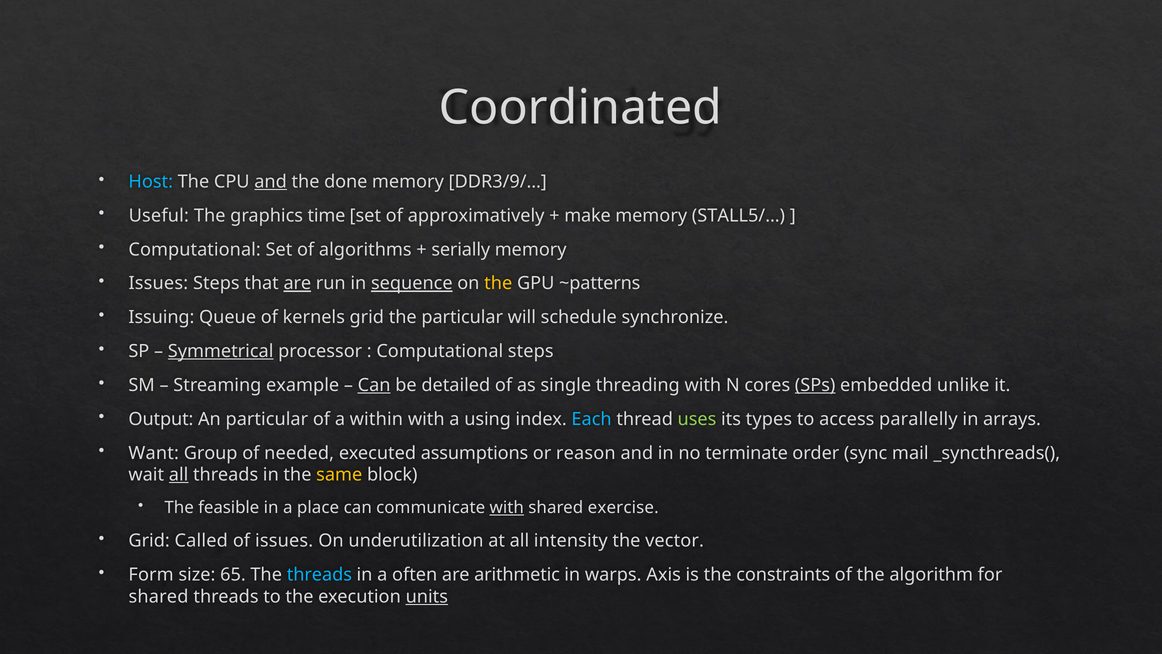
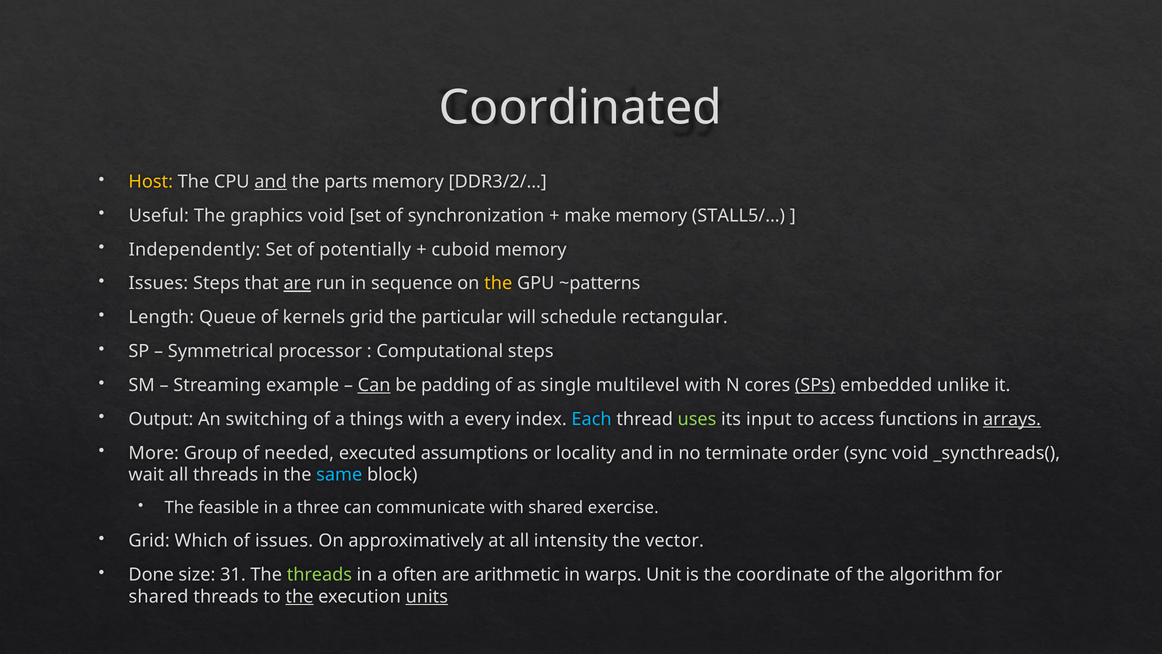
Host colour: light blue -> yellow (151, 182)
done: done -> parts (346, 182)
DDR3/9/…: DDR3/9/… -> DDR3/2/… (498, 182)
graphics time: time -> void (326, 216)
approximatively: approximatively -> synchronization (476, 216)
Computational: Computational -> Independently (195, 249)
algorithms: algorithms -> potentially (365, 249)
serially: serially -> cuboid (461, 249)
sequence underline: present -> none (412, 283)
Issuing: Issuing -> Length (161, 317)
synchronize: synchronize -> rectangular (675, 317)
Symmetrical underline: present -> none (221, 351)
detailed: detailed -> padding (456, 385)
threading: threading -> multilevel (638, 385)
An particular: particular -> switching (267, 419)
within: within -> things (376, 419)
using: using -> every (488, 419)
types: types -> input (769, 419)
parallelly: parallelly -> functions (918, 419)
arrays underline: none -> present (1012, 419)
Want: Want -> More (154, 453)
reason: reason -> locality (586, 453)
sync mail: mail -> void (910, 453)
all underline: present -> none (179, 475)
same colour: yellow -> light blue (339, 475)
place: place -> three (318, 507)
with underline: present -> none (507, 507)
Called: Called -> Which (201, 540)
underutilization: underutilization -> approximatively (416, 540)
Form: Form -> Done (151, 574)
65: 65 -> 31 (233, 574)
threads colour: light blue -> light green (319, 574)
Axis: Axis -> Unit (664, 574)
constraints: constraints -> coordinate (783, 574)
the underline: none -> present (299, 596)
